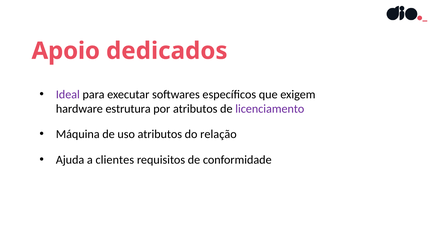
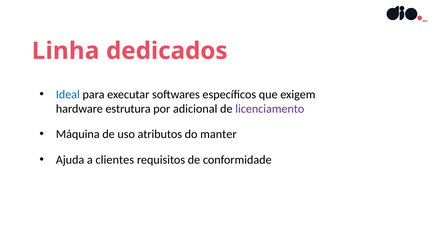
Apoio: Apoio -> Linha (66, 51)
Ideal colour: purple -> blue (68, 94)
por atributos: atributos -> adicional (195, 109)
relação: relação -> manter (218, 134)
